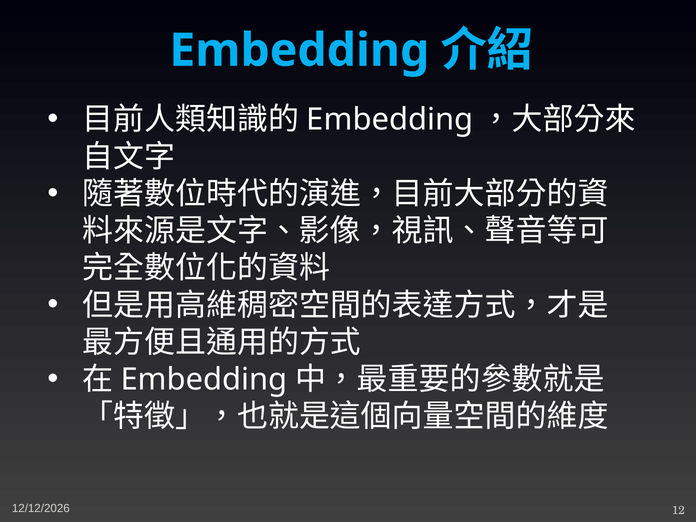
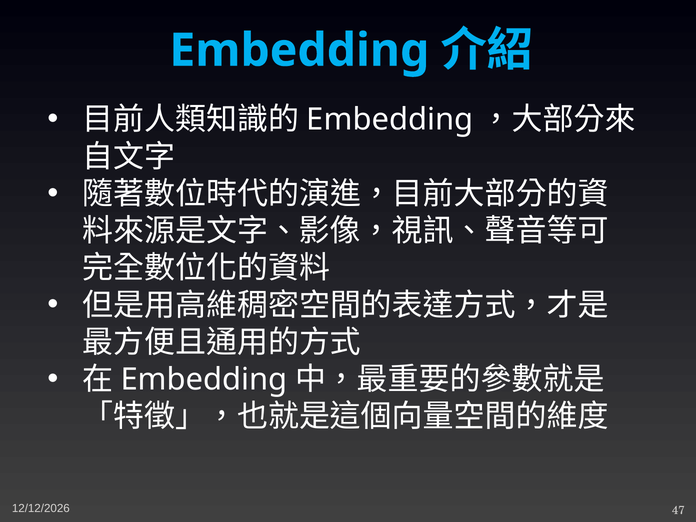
12: 12 -> 47 (678, 510)
